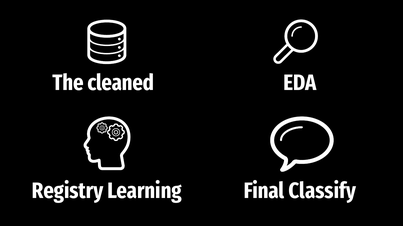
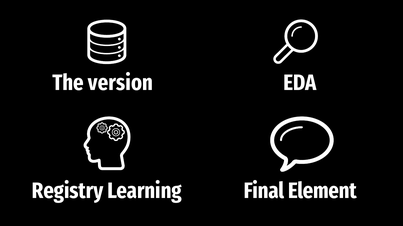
cleaned: cleaned -> version (120, 83)
Classify: Classify -> Element (322, 191)
